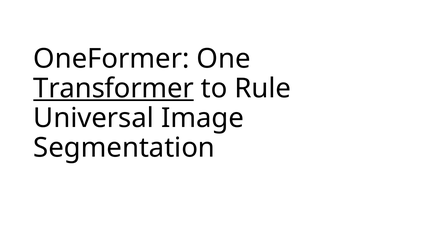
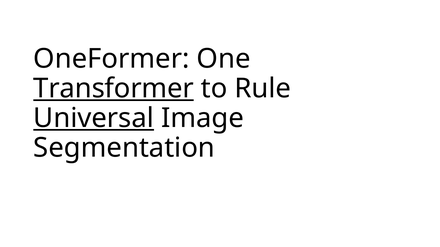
Universal underline: none -> present (94, 118)
